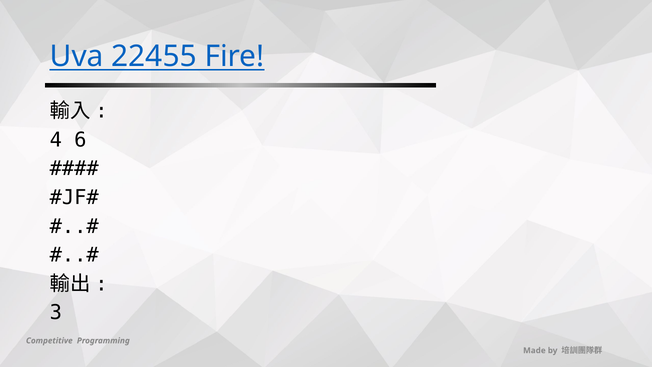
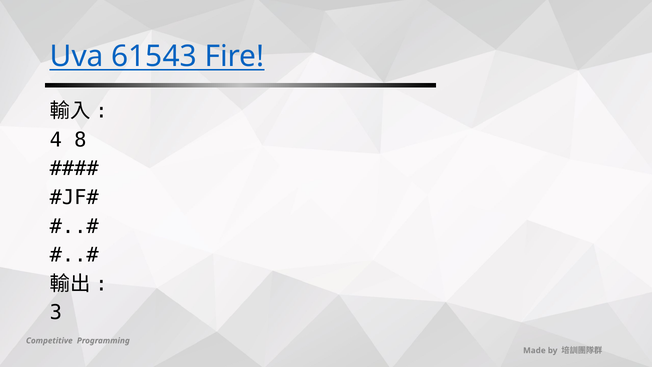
22455: 22455 -> 61543 (154, 56)
6: 6 -> 8 (80, 140)
